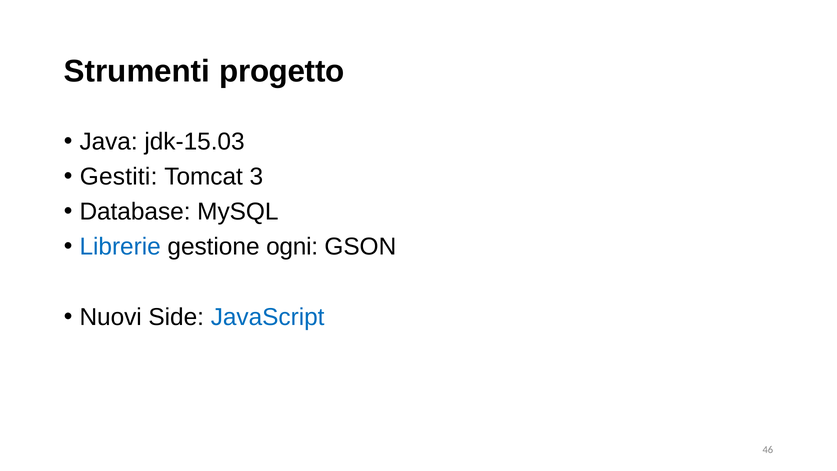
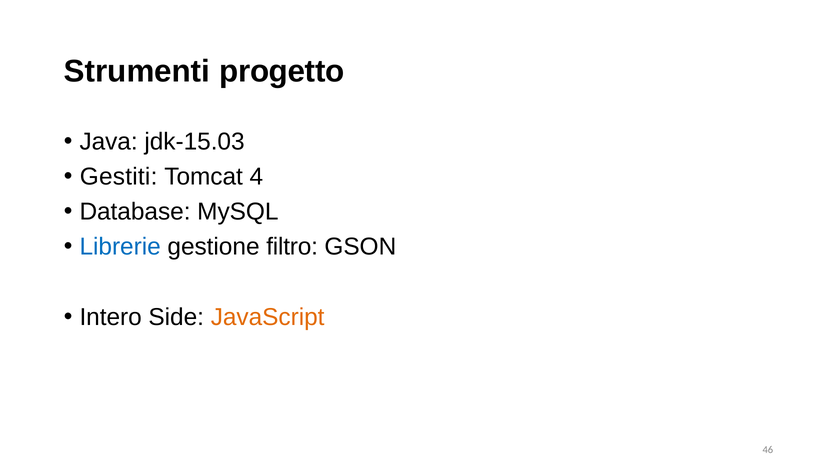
3: 3 -> 4 (256, 177)
ogni: ogni -> filtro (292, 247)
Nuovi: Nuovi -> Intero (111, 317)
JavaScript colour: blue -> orange (268, 317)
